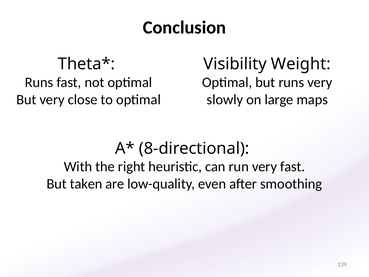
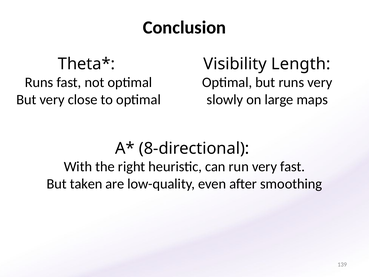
Weight: Weight -> Length (301, 64)
